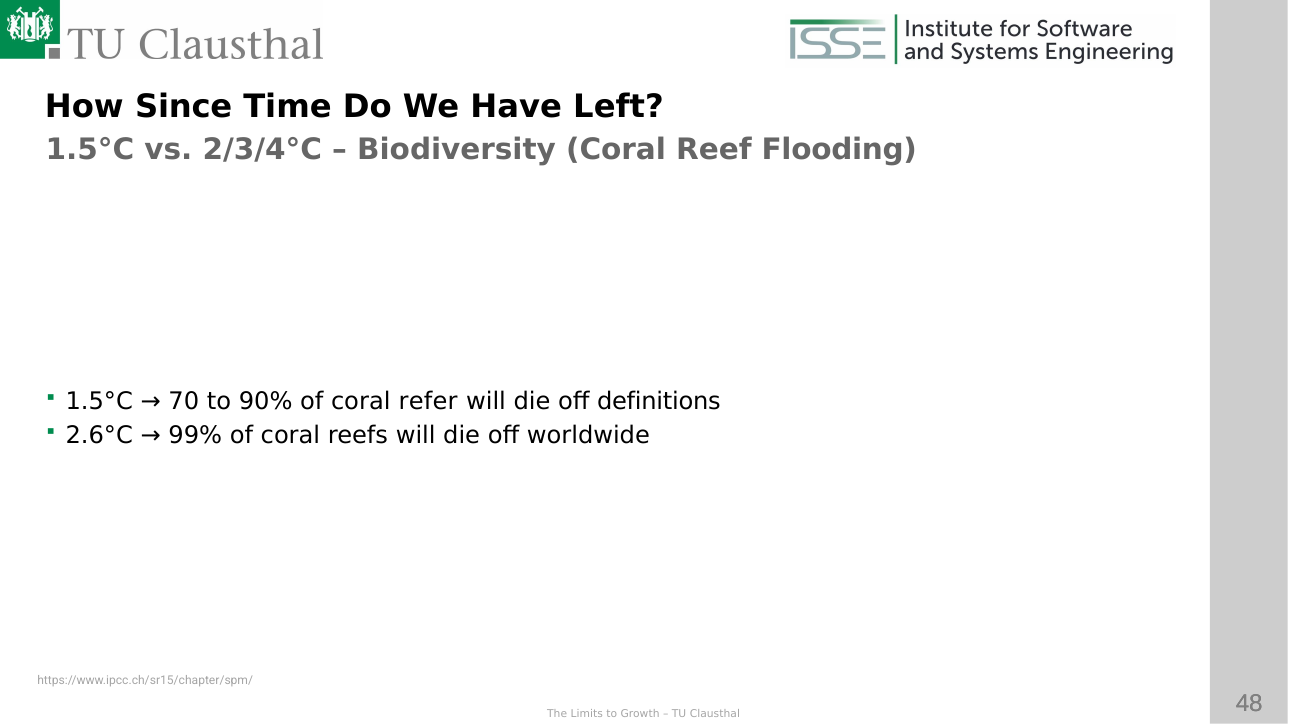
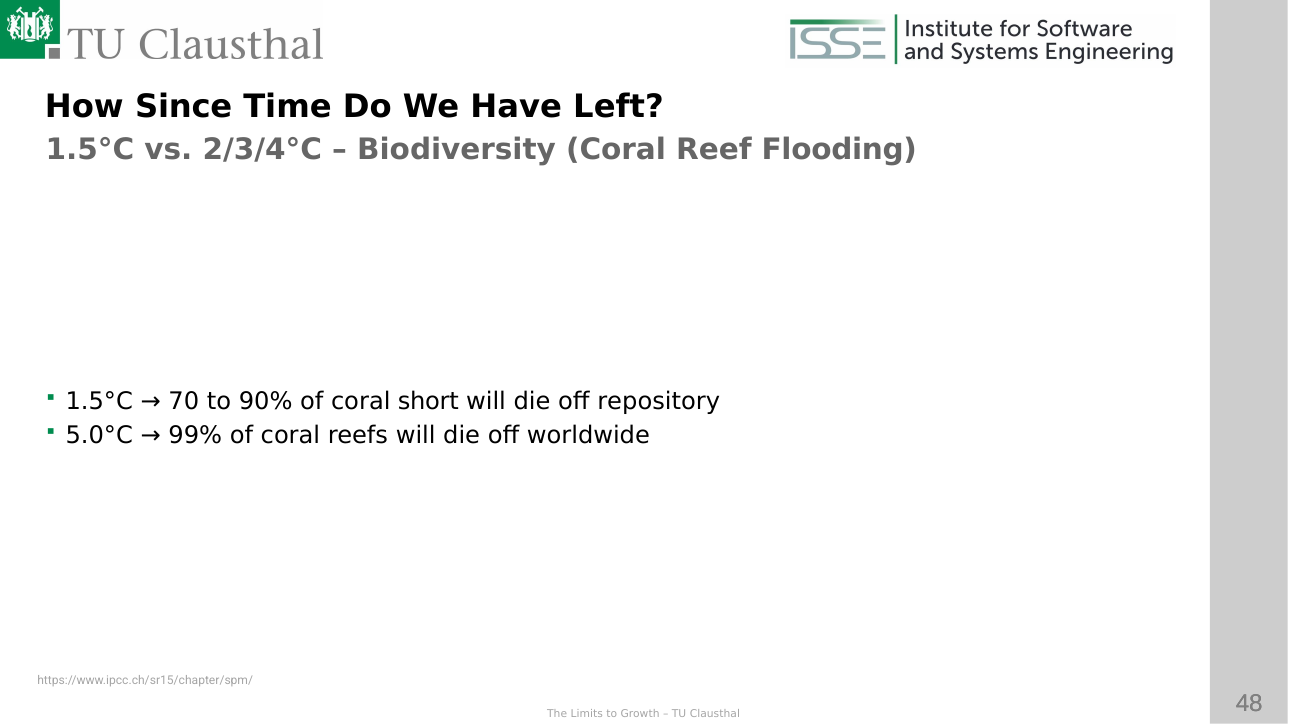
refer: refer -> short (428, 402)
definitions: definitions -> repository (659, 402)
2.6°C: 2.6°C -> 5.0°C (99, 435)
